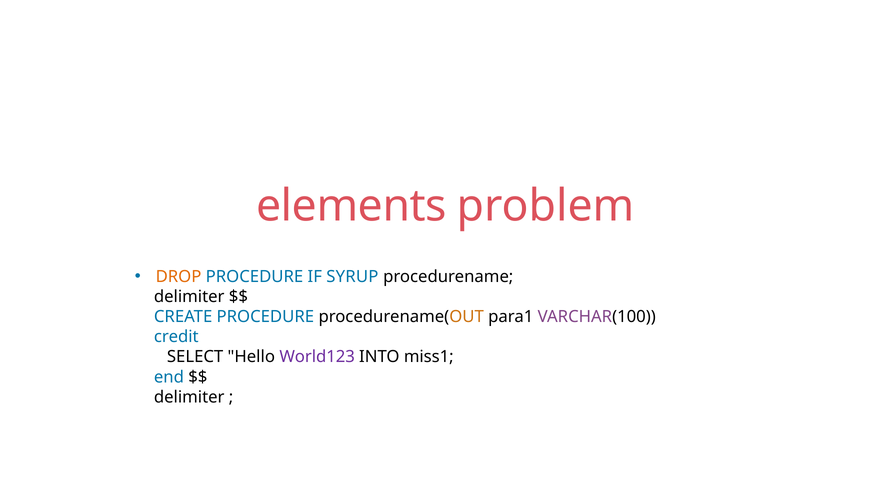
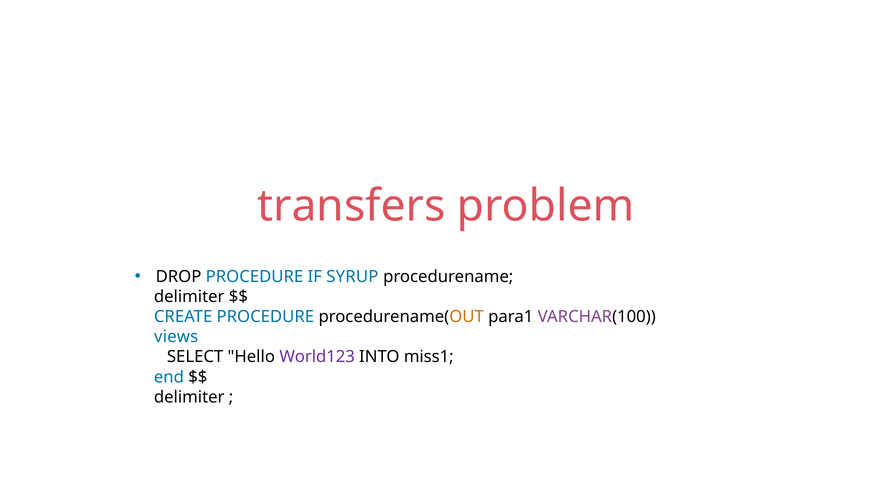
elements: elements -> transfers (351, 206)
DROP colour: orange -> black (179, 276)
credit: credit -> views (176, 337)
